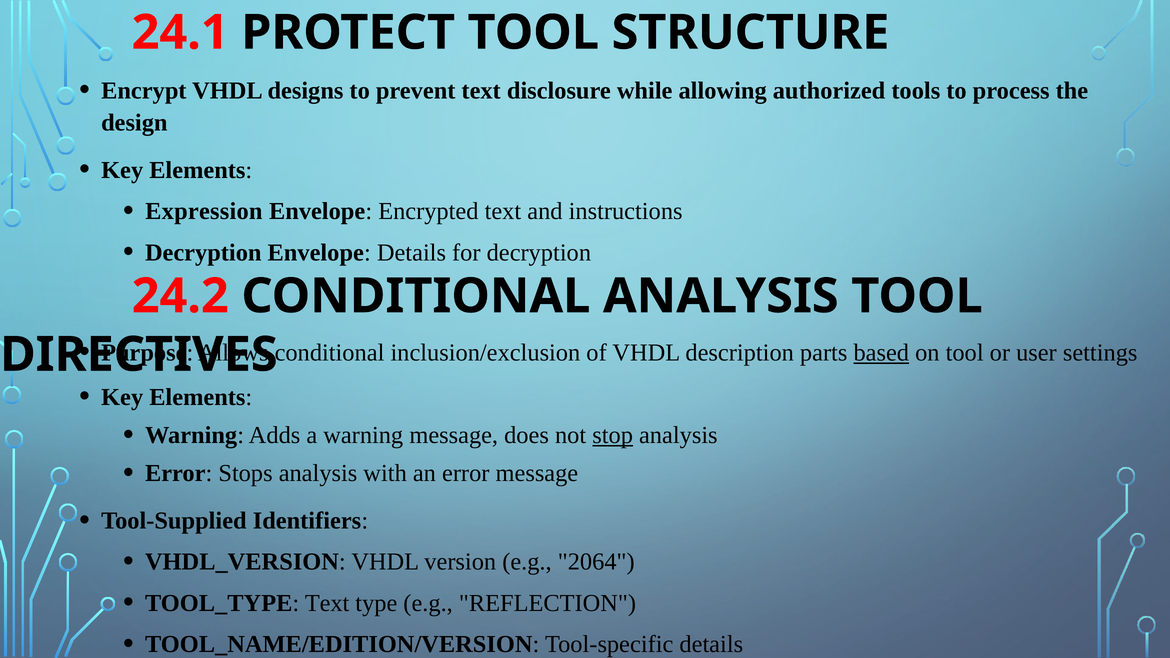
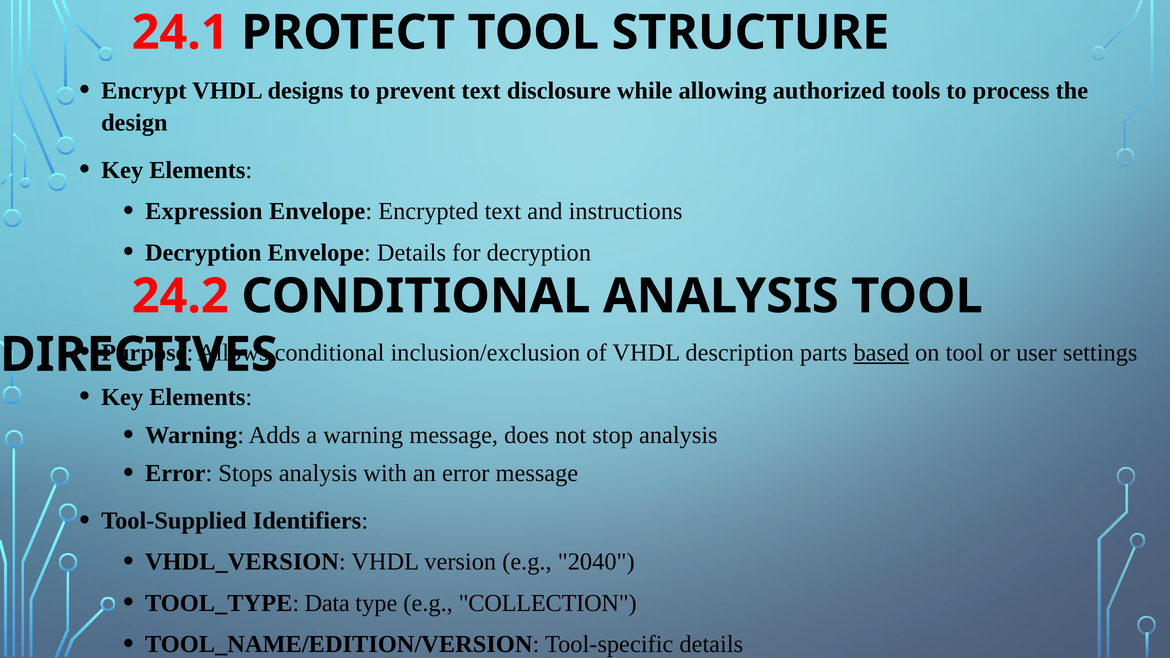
stop underline: present -> none (613, 435)
2064: 2064 -> 2040 (596, 562)
TOOL_TYPE Text: Text -> Data (327, 603)
REFLECTION: REFLECTION -> COLLECTION (548, 603)
